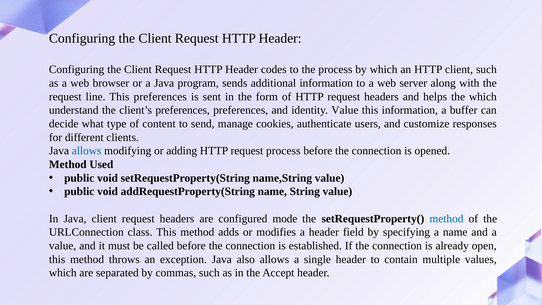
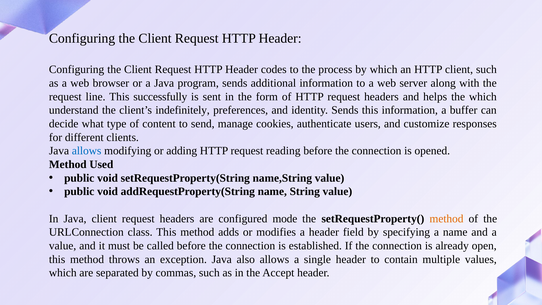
This preferences: preferences -> successfully (160, 97)
client’s preferences: preferences -> indefinitely (183, 110)
identity Value: Value -> Sends (345, 110)
request process: process -> reading (283, 151)
method colour: blue -> orange (447, 219)
